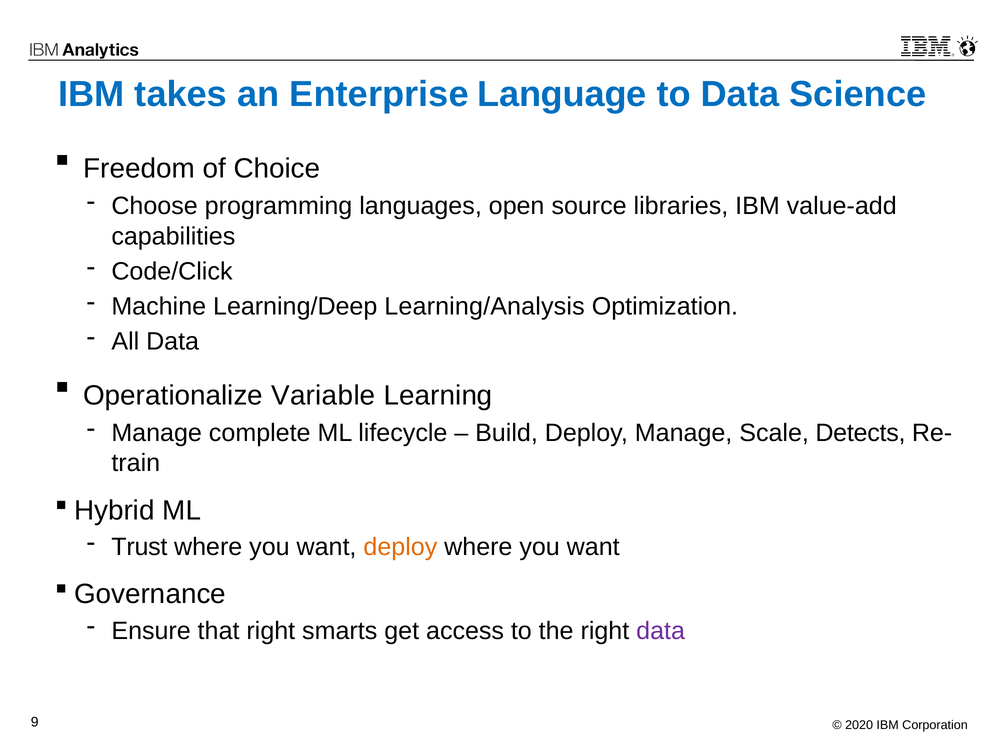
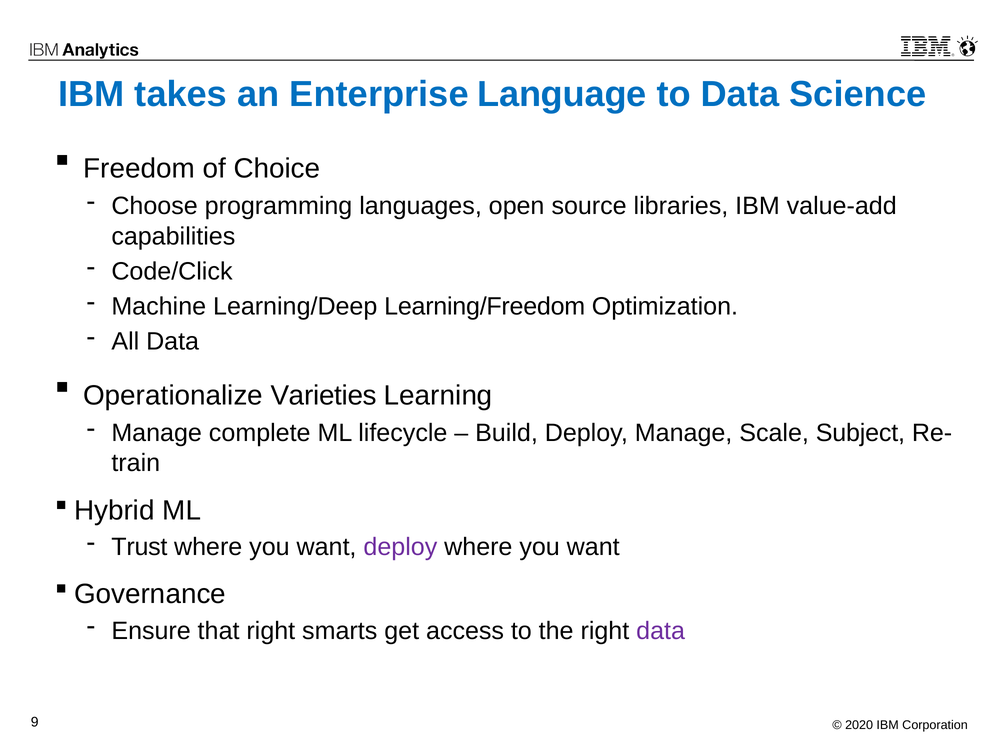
Learning/Analysis: Learning/Analysis -> Learning/Freedom (485, 307)
Variable: Variable -> Varieties (324, 396)
Detects: Detects -> Subject (860, 433)
deploy colour: orange -> purple (400, 547)
